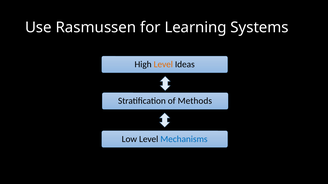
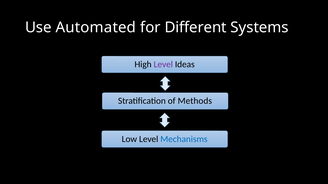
Rasmussen: Rasmussen -> Automated (96, 28)
Learning: Learning -> Different (196, 28)
Level colour: orange -> purple (163, 65)
